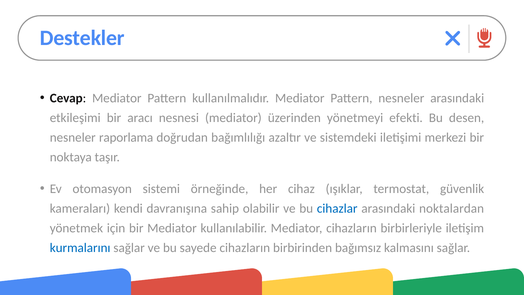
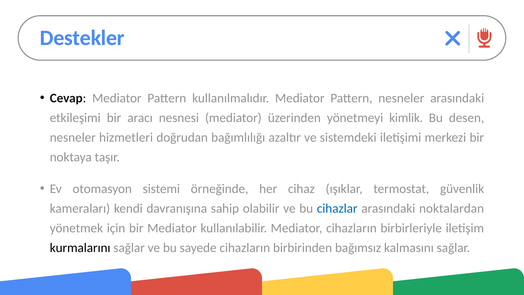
efekti: efekti -> kimlik (406, 118)
raporlama: raporlama -> hizmetleri (126, 138)
kurmalarını colour: blue -> black (80, 248)
